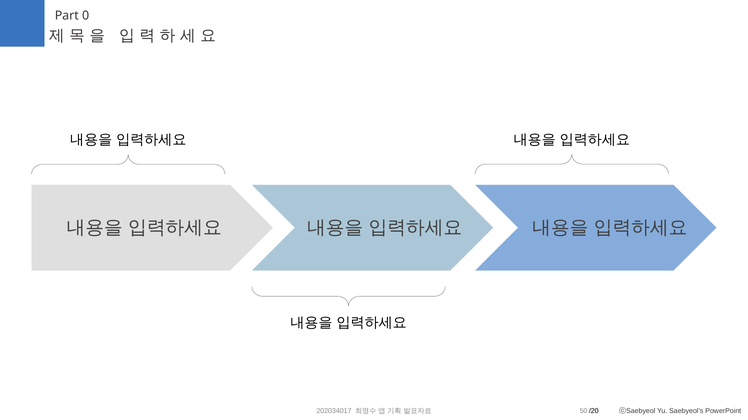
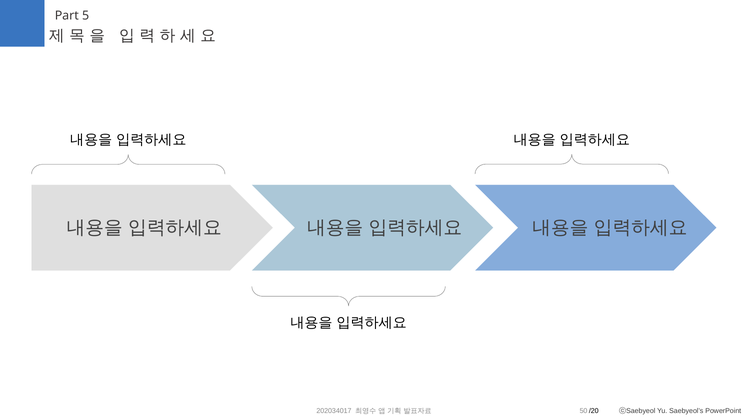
0: 0 -> 5 (86, 16)
